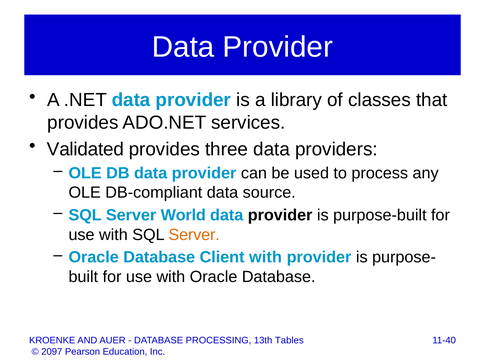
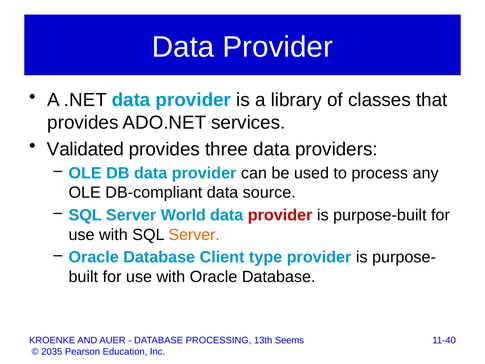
provider colour: black -> red (280, 215)
Client with: with -> type (266, 257)
Tables: Tables -> Seems (289, 340)
2097: 2097 -> 2035 (52, 351)
